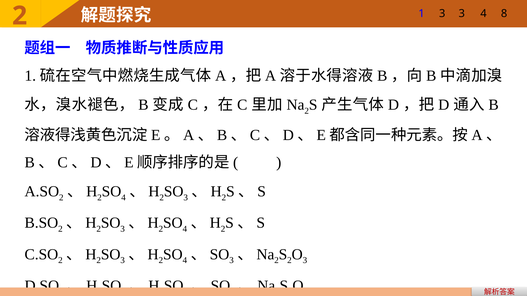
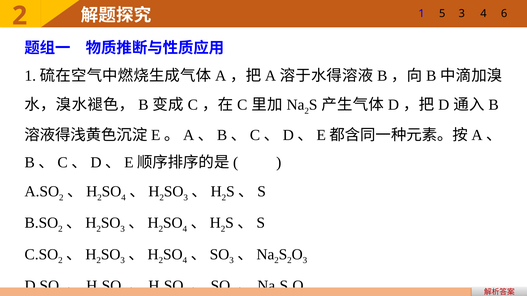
1 3: 3 -> 5 (442, 14)
8: 8 -> 6 (504, 14)
